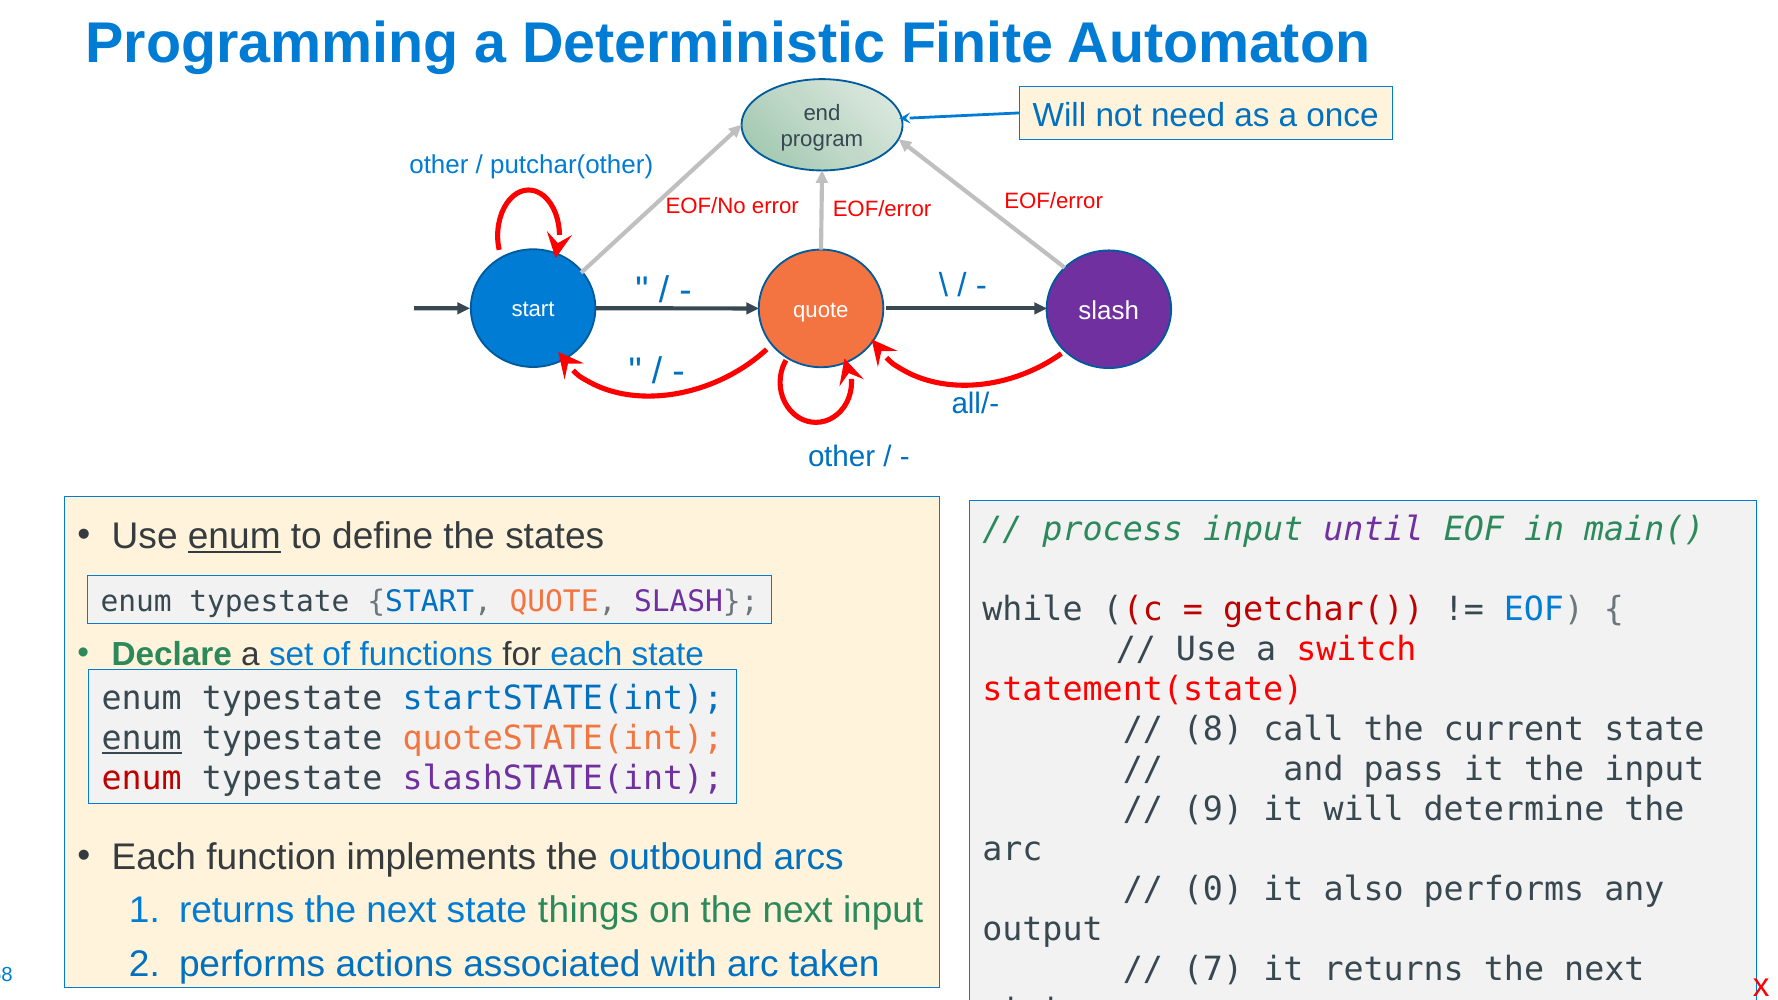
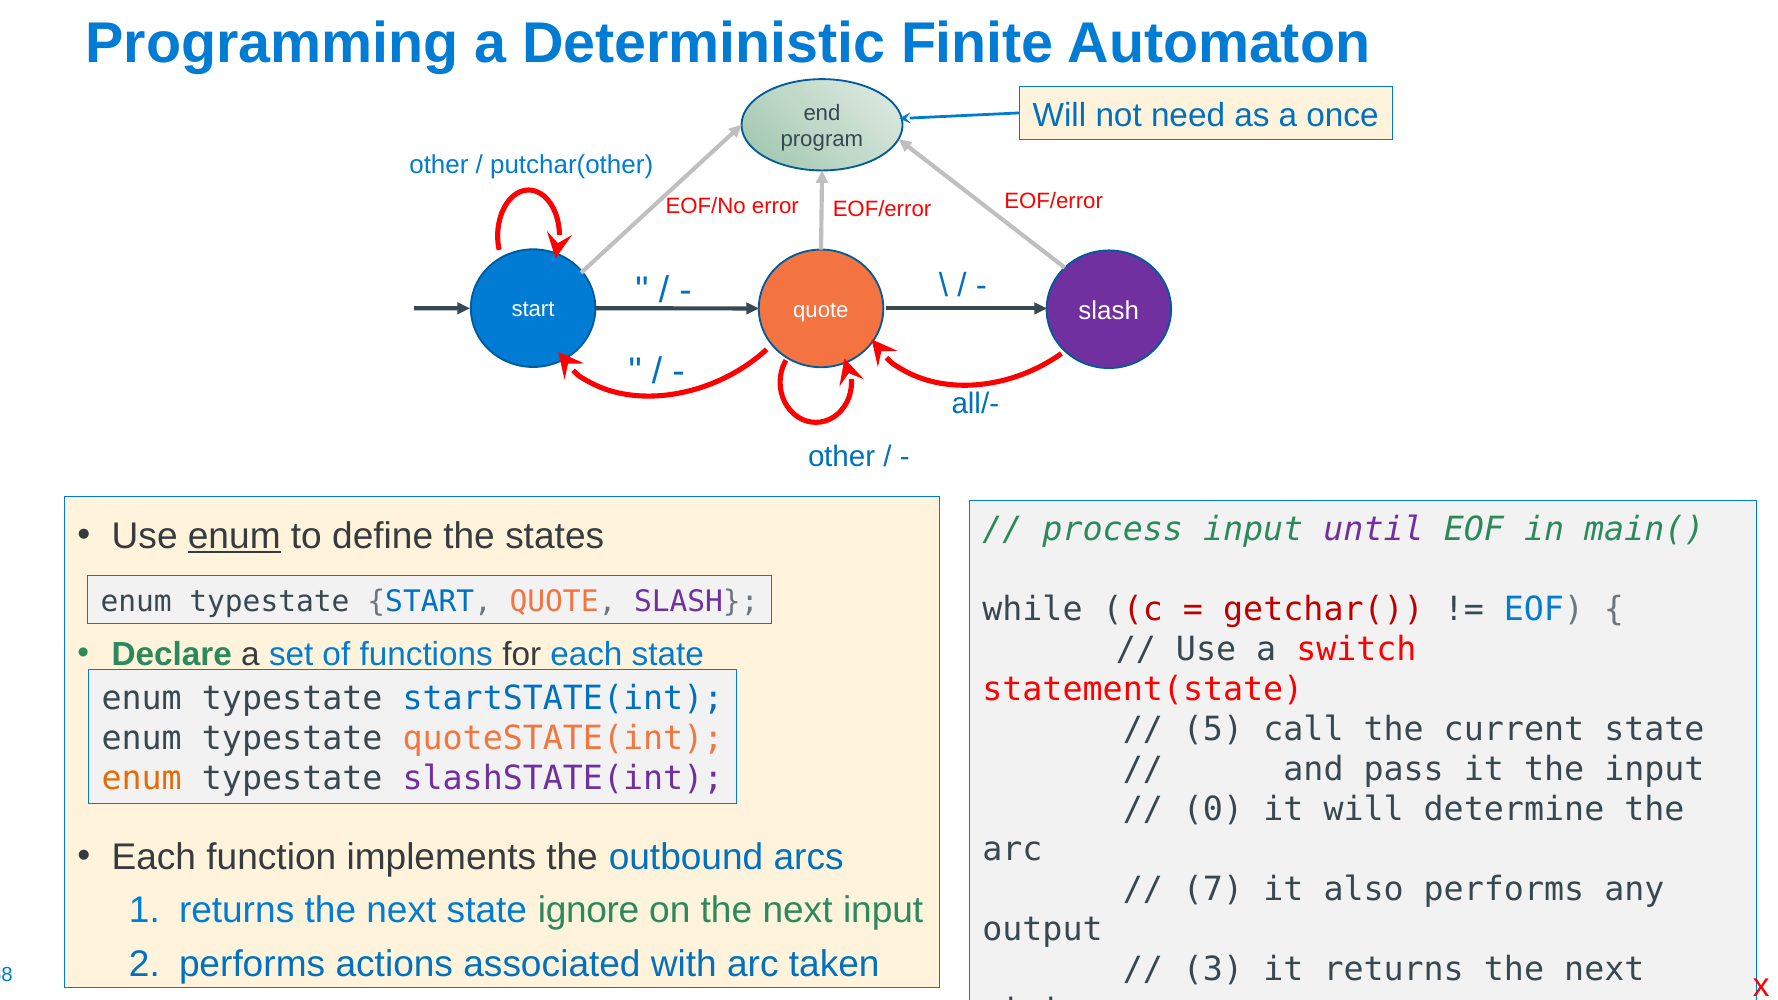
8: 8 -> 5 (1213, 730)
enum underline: present -> none (142, 739)
enum colour: red -> orange (142, 779)
9: 9 -> 0 (1213, 810)
0: 0 -> 7 (1213, 890)
things: things -> ignore (589, 911)
7: 7 -> 3 (1213, 970)
